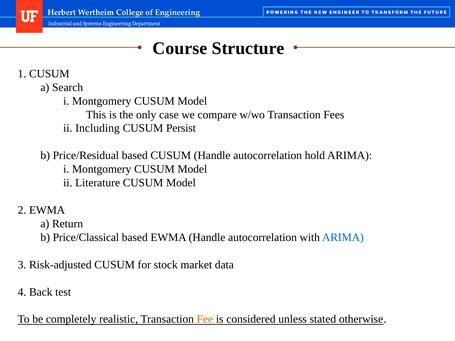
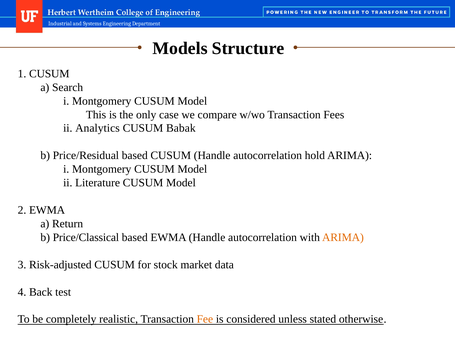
Course: Course -> Models (180, 48)
Including: Including -> Analytics (98, 128)
Persist: Persist -> Babak (181, 128)
ARIMA colour: blue -> orange (343, 238)
